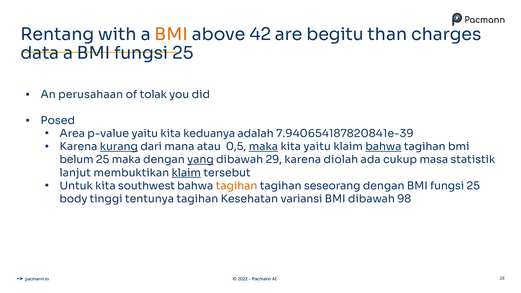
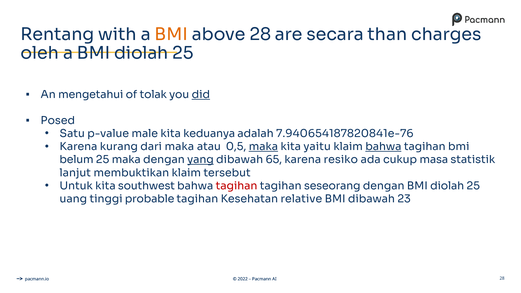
above 42: 42 -> 28 (260, 34)
begitu: begitu -> secara (335, 34)
data: data -> oleh (40, 53)
a BMI fungsi: fungsi -> diolah (141, 53)
perusahaan: perusahaan -> mengetahui (91, 95)
did underline: none -> present (201, 95)
Area: Area -> Satu (72, 134)
p-value yaitu: yaitu -> male (145, 134)
7.940654187820841e-39: 7.940654187820841e-39 -> 7.940654187820841e-76 (345, 134)
kurang underline: present -> none (119, 147)
dari mana: mana -> maka (179, 147)
29: 29 -> 65 (274, 160)
diolah: diolah -> resiko (341, 160)
klaim underline: present -> none (186, 173)
tagihan colour: orange -> red (237, 186)
dengan BMI fungsi: fungsi -> diolah (447, 186)
body: body -> uang (73, 199)
tentunya: tentunya -> probable (150, 199)
variansi: variansi -> relative (301, 199)
98: 98 -> 23 (404, 199)
